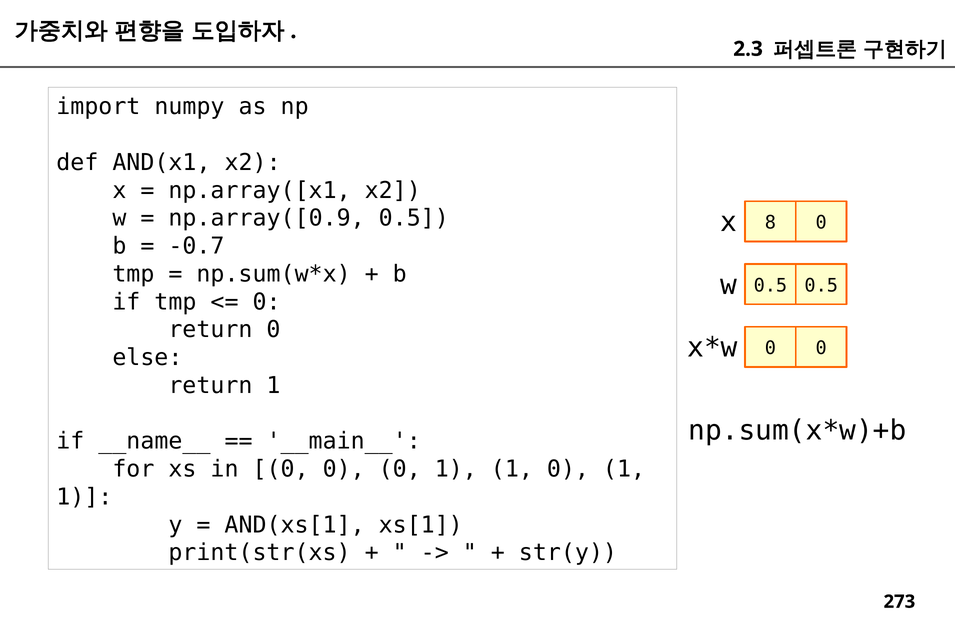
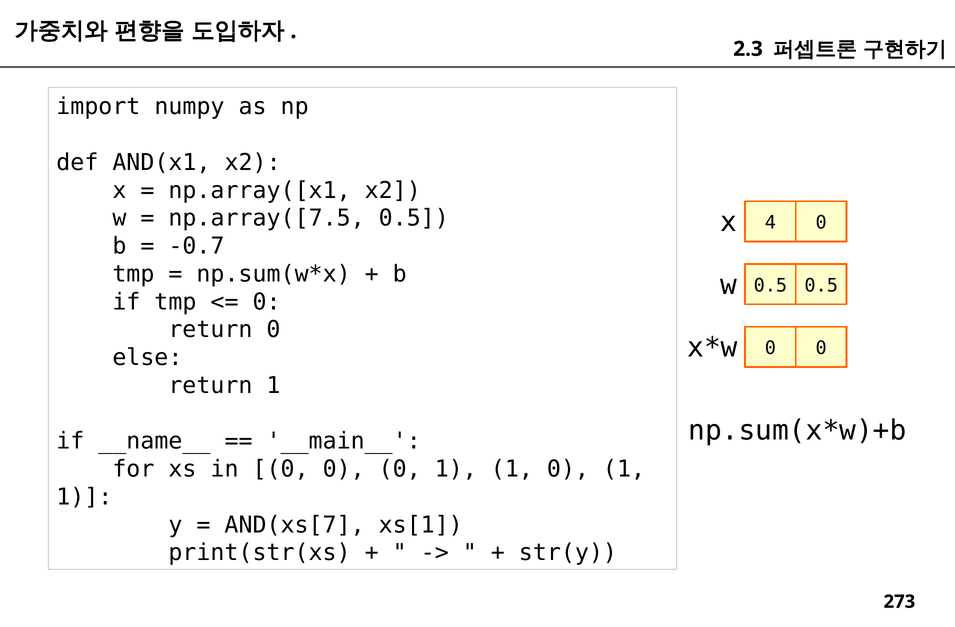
np.array([0.9: np.array([0.9 -> np.array([7.5 (267, 218)
8: 8 -> 4 (770, 223)
AND(xs[1: AND(xs[1 -> AND(xs[7 (295, 525)
